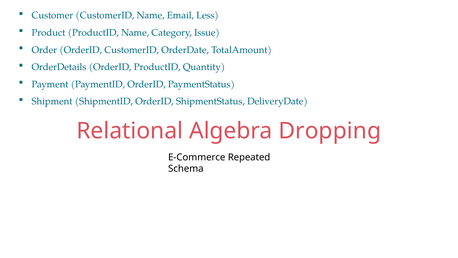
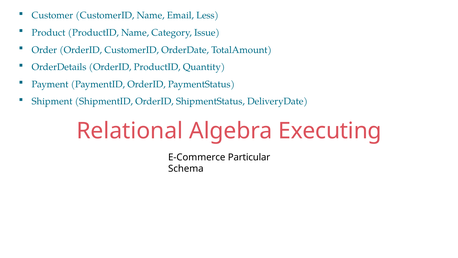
Dropping: Dropping -> Executing (330, 131)
Repeated: Repeated -> Particular (249, 157)
